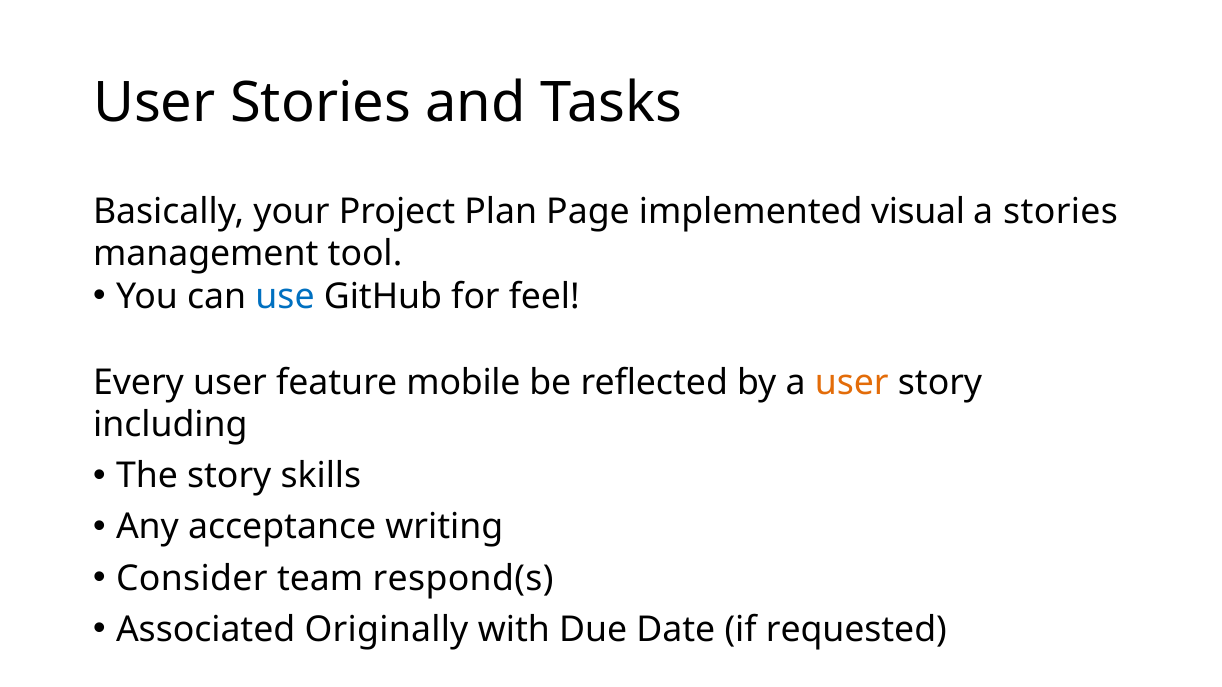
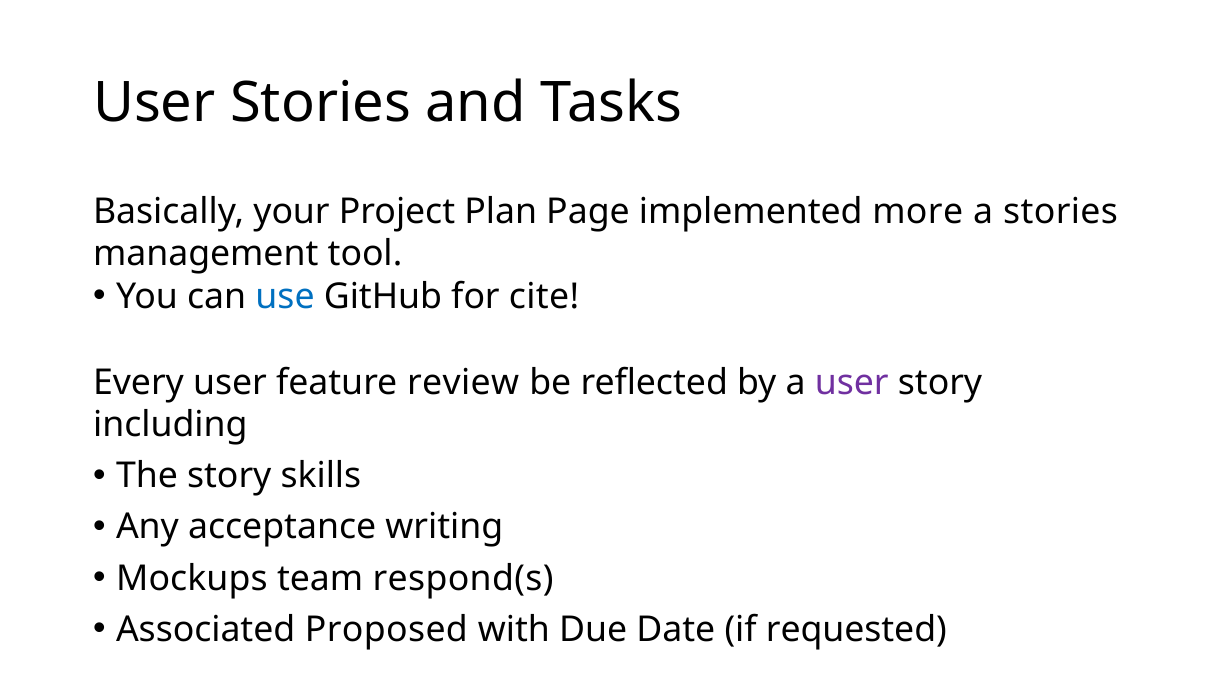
visual: visual -> more (918, 211)
feel: feel -> cite (544, 297)
mobile: mobile -> review (463, 383)
user colour: orange -> purple (852, 383)
Consider: Consider -> Mockups (192, 579)
Originally: Originally -> Proposed (386, 630)
